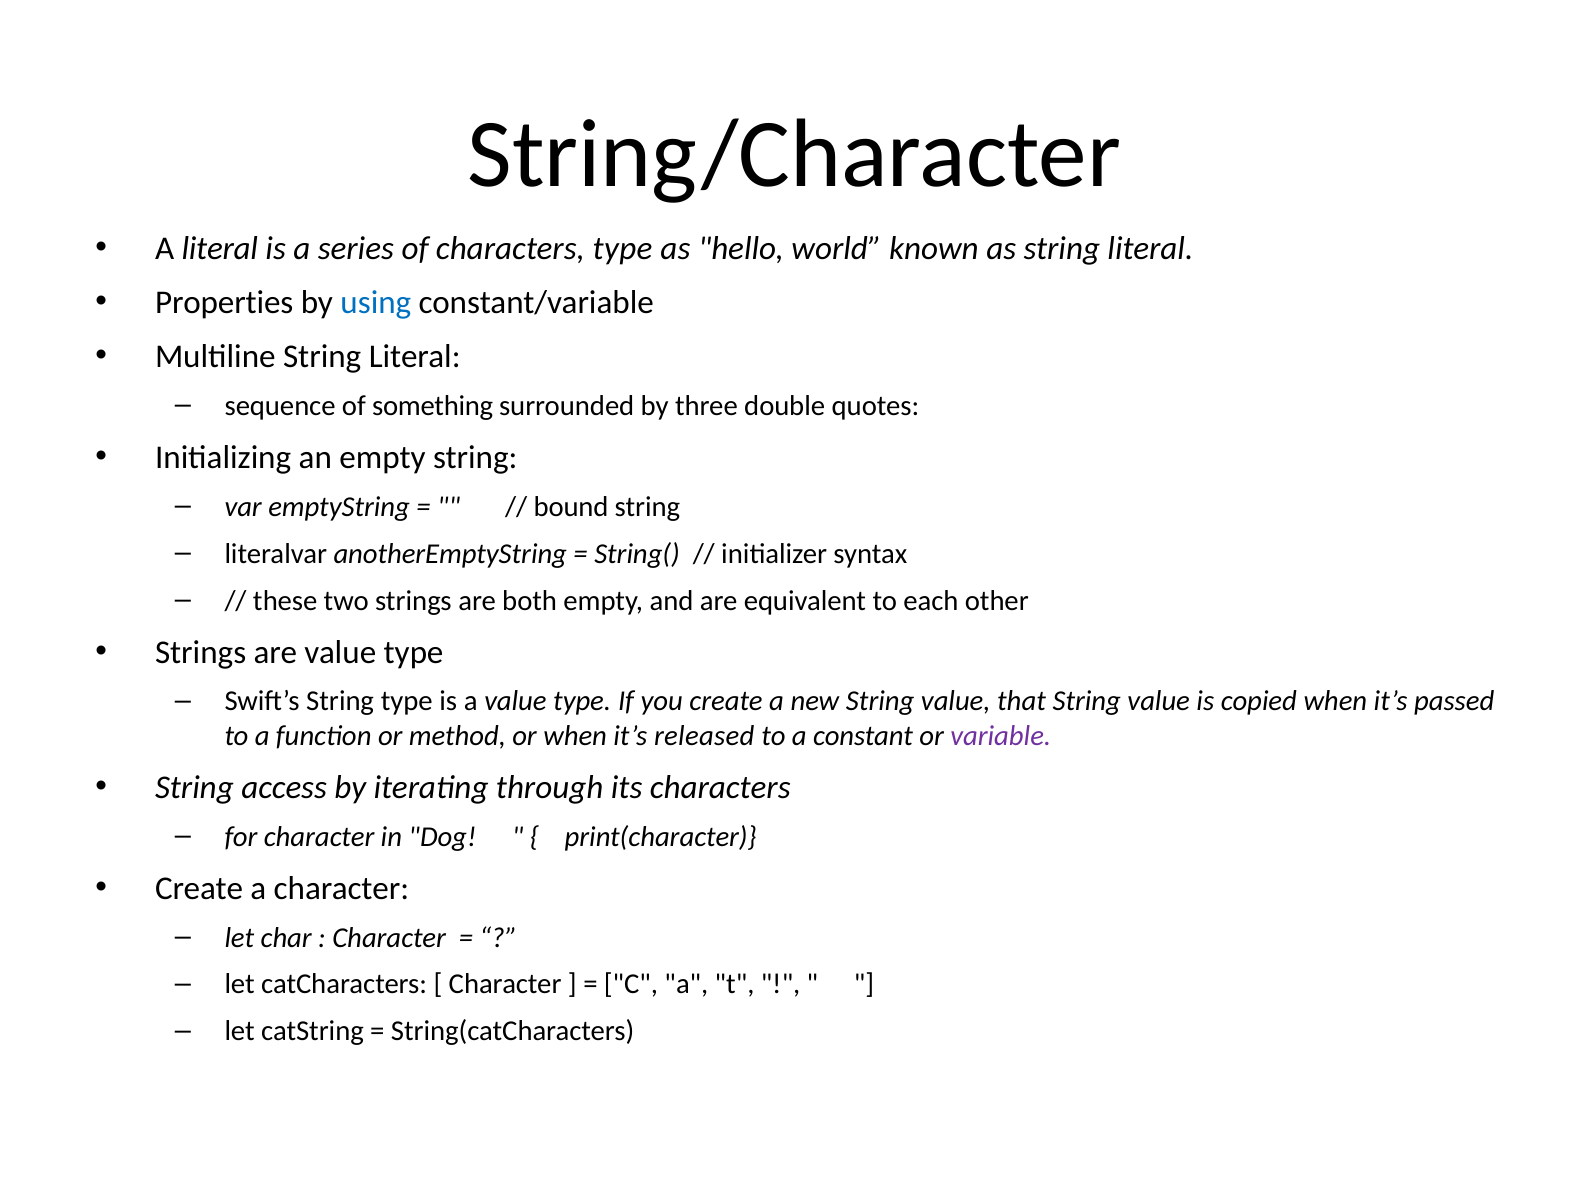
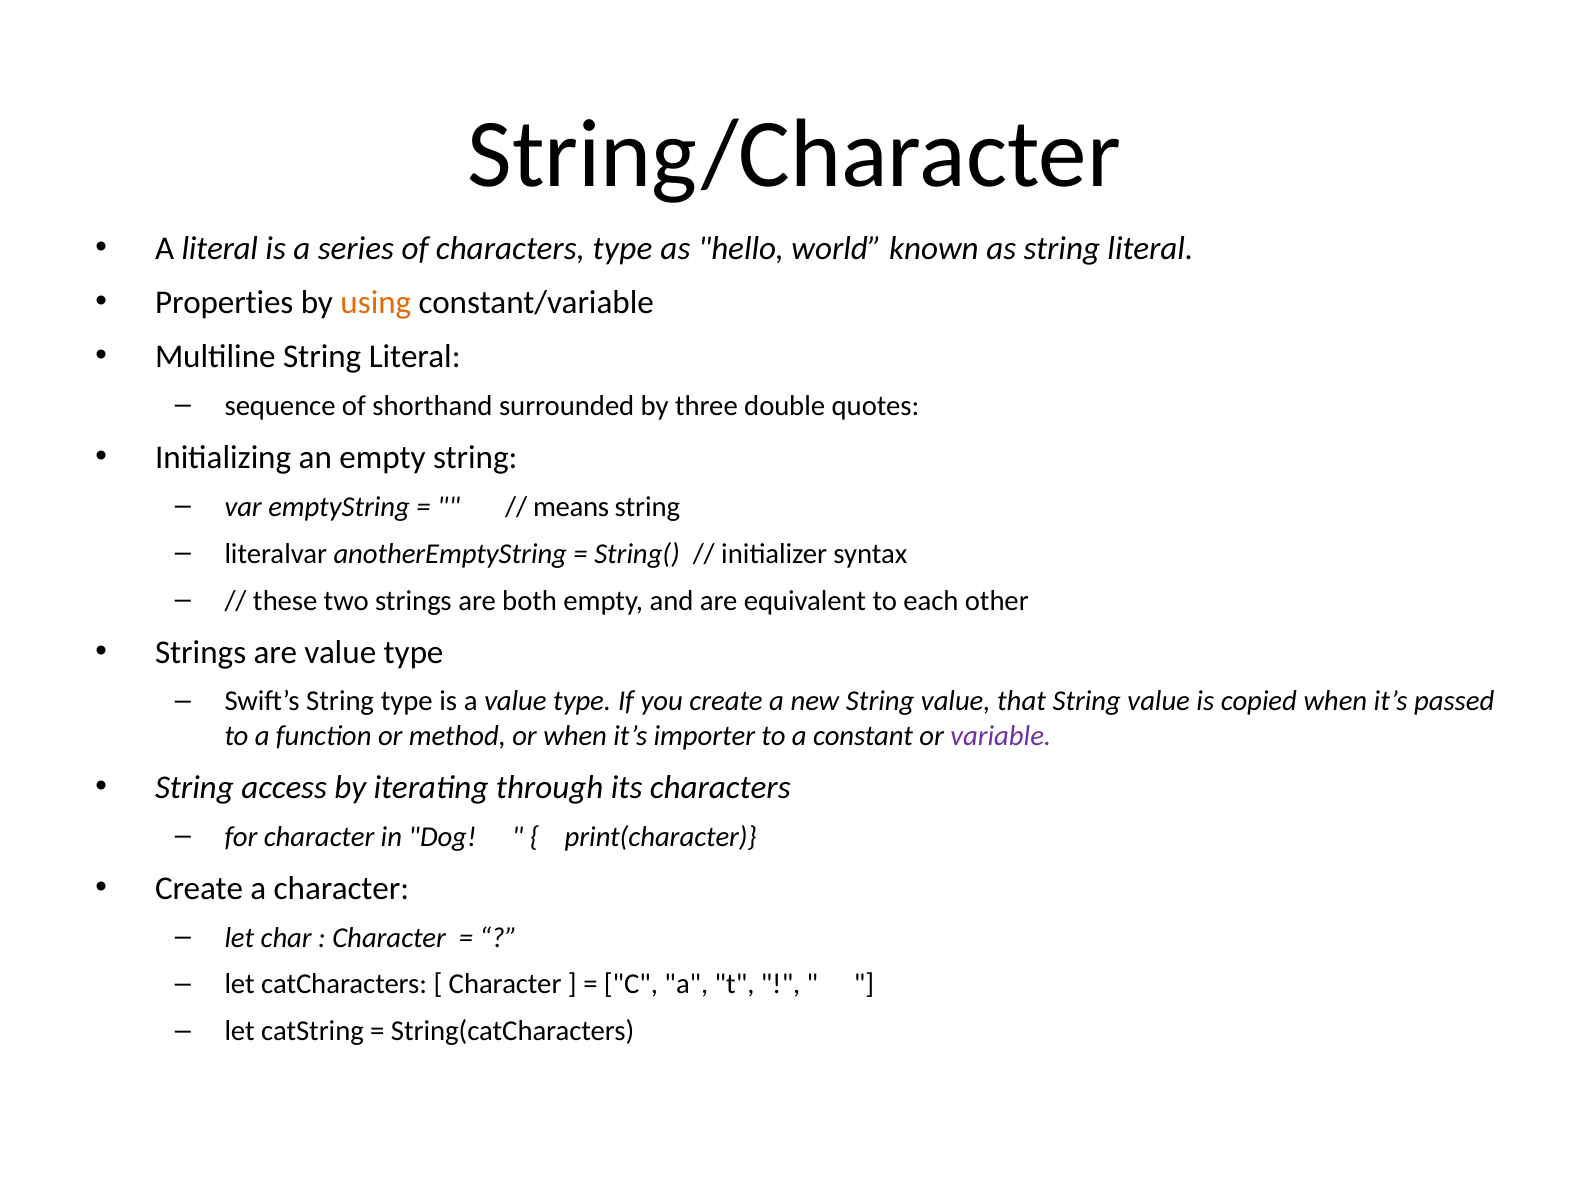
using colour: blue -> orange (376, 303)
something: something -> shorthand (432, 406)
bound: bound -> means (571, 507)
released: released -> importer (704, 736)
